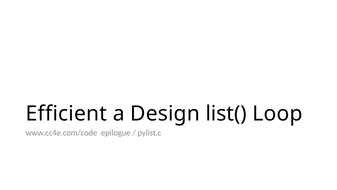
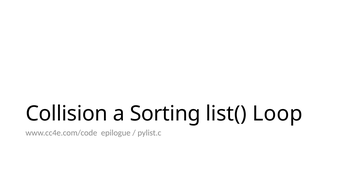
Efficient: Efficient -> Collision (67, 113)
Design: Design -> Sorting (165, 113)
